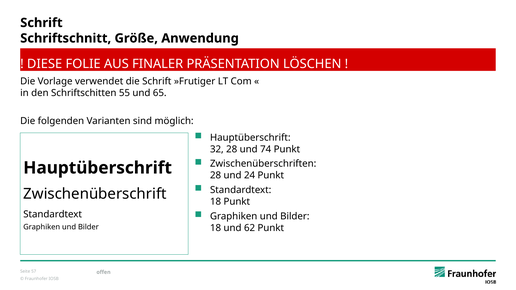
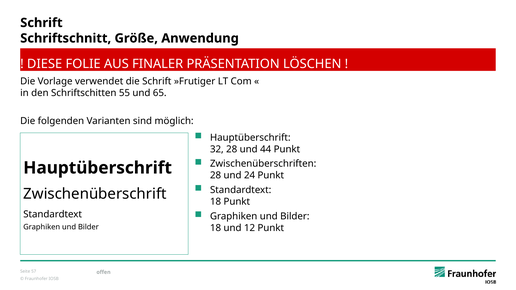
74: 74 -> 44 (266, 149)
62: 62 -> 12 (250, 228)
